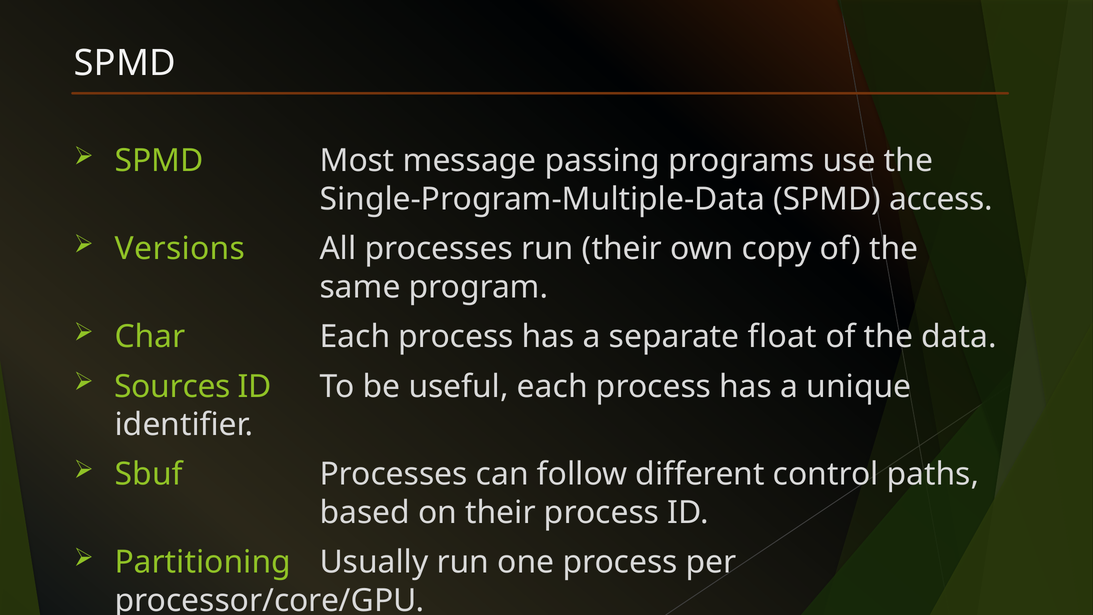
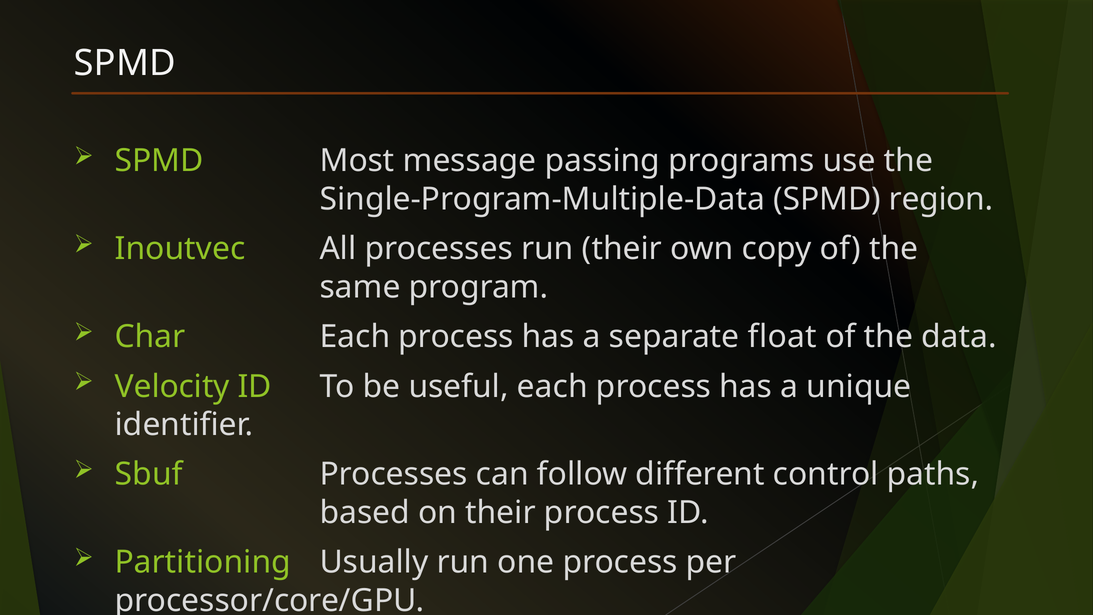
access: access -> region (941, 199)
Versions: Versions -> Inoutvec (180, 249)
Sources: Sources -> Velocity (172, 386)
